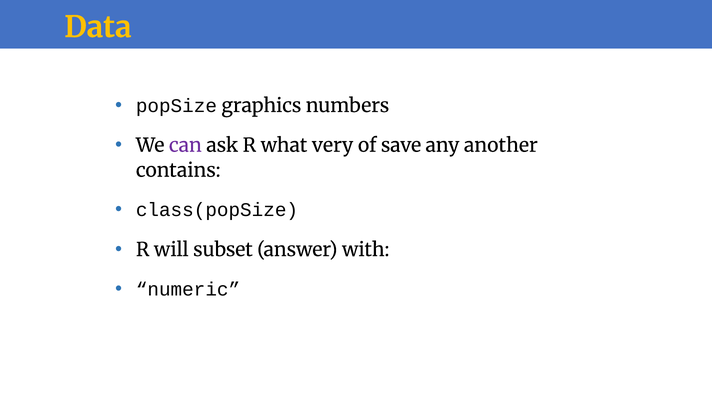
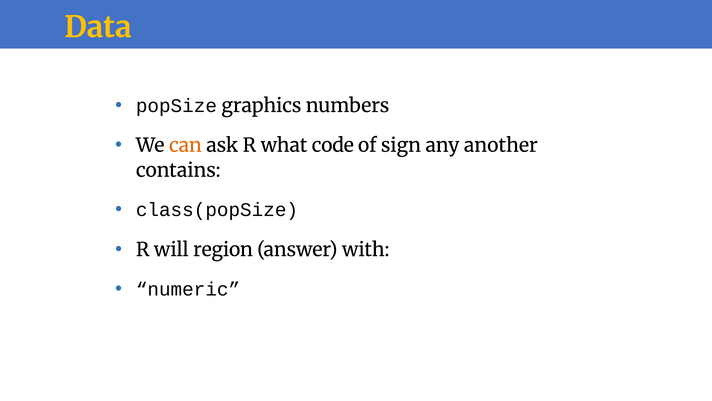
can colour: purple -> orange (185, 145)
very: very -> code (333, 145)
save: save -> sign (401, 145)
subset: subset -> region (223, 249)
